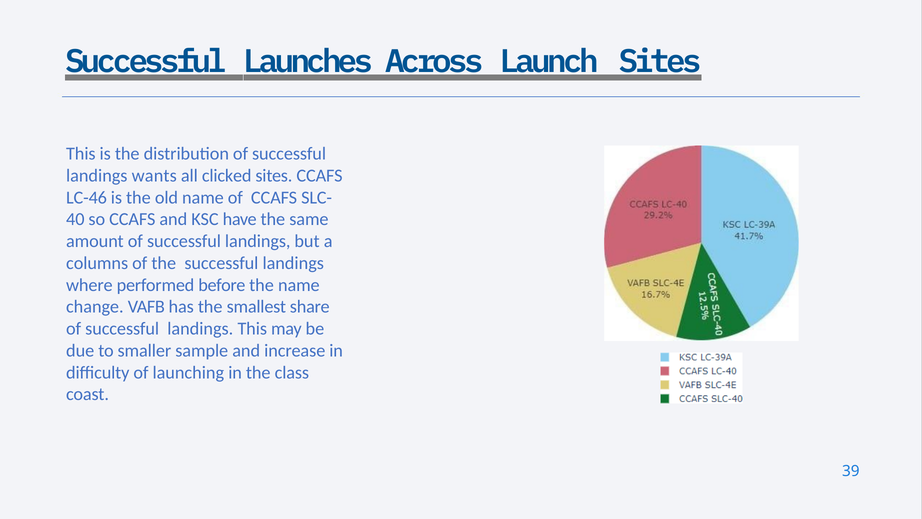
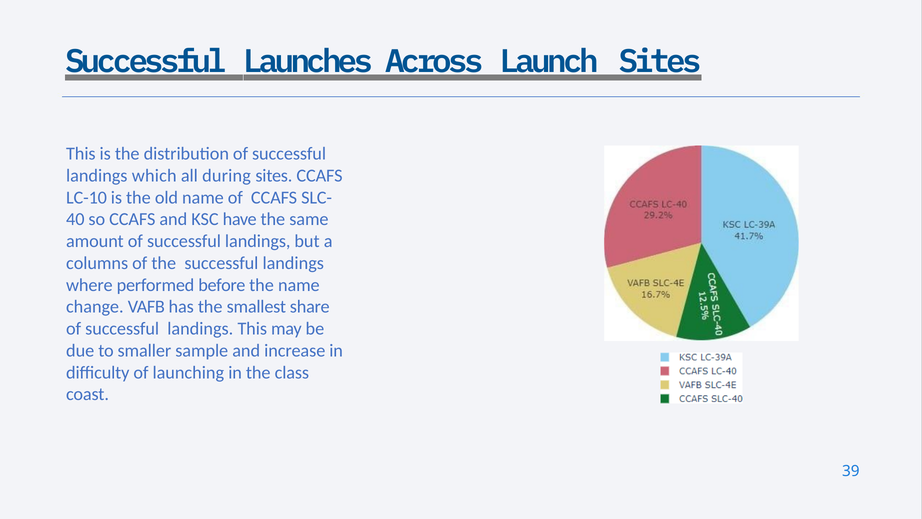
wants: wants -> which (154, 176)
clicked: clicked -> during (227, 176)
LC-46: LC-46 -> LC-10 (87, 197)
